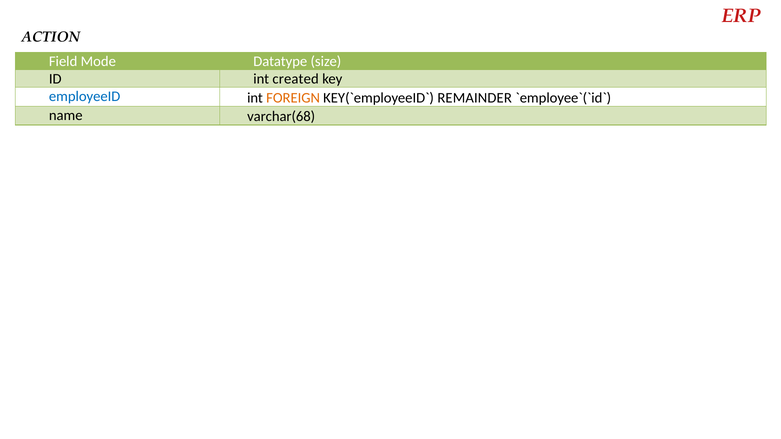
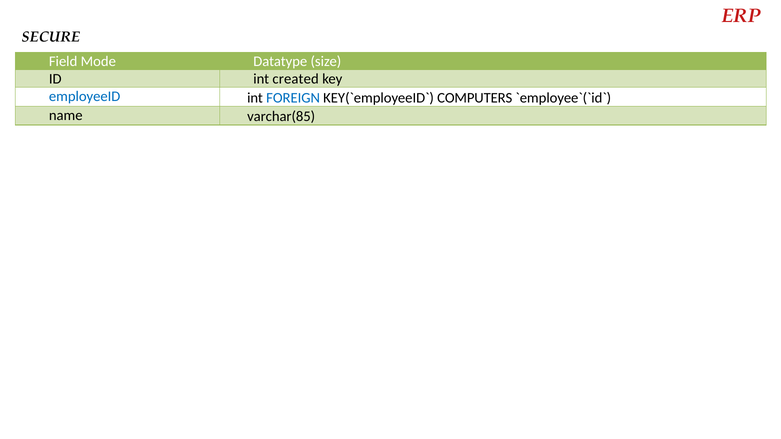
ACTION: ACTION -> SECURE (51, 37)
FOREIGN colour: orange -> blue (293, 98)
REMAINDER: REMAINDER -> COMPUTERS (475, 98)
varchar(68: varchar(68 -> varchar(85 (281, 117)
